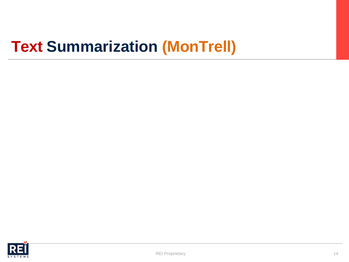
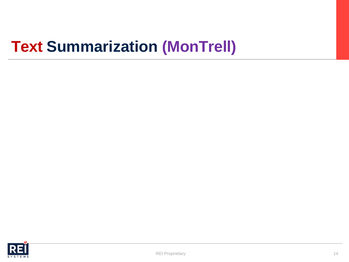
MonTrell colour: orange -> purple (199, 47)
